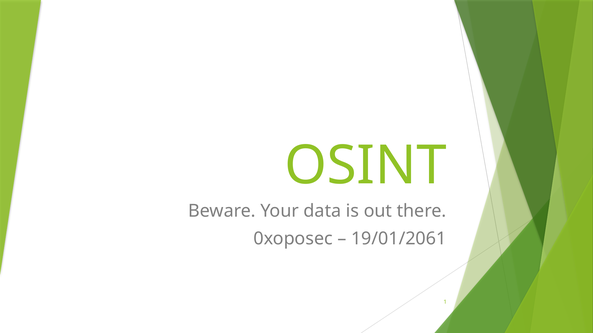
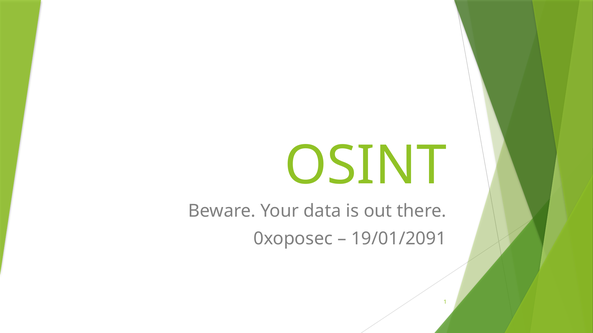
19/01/2061: 19/01/2061 -> 19/01/2091 (399, 239)
